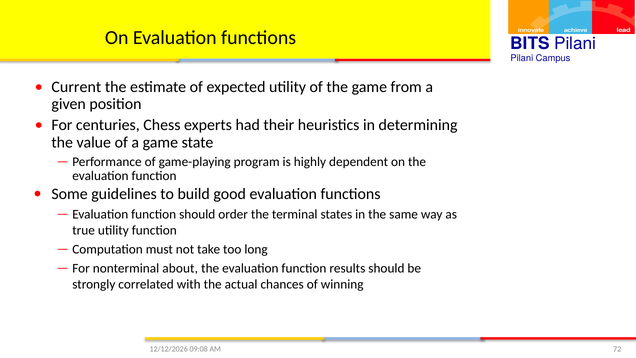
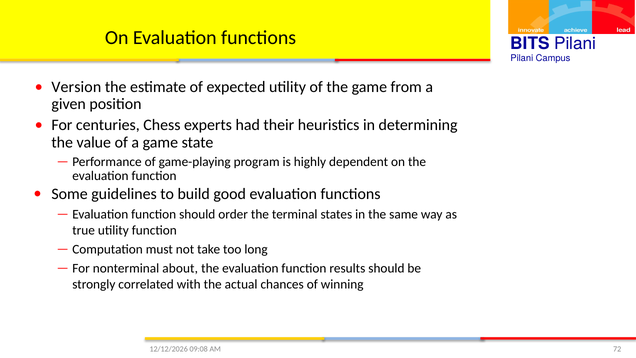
Current: Current -> Version (76, 87)
